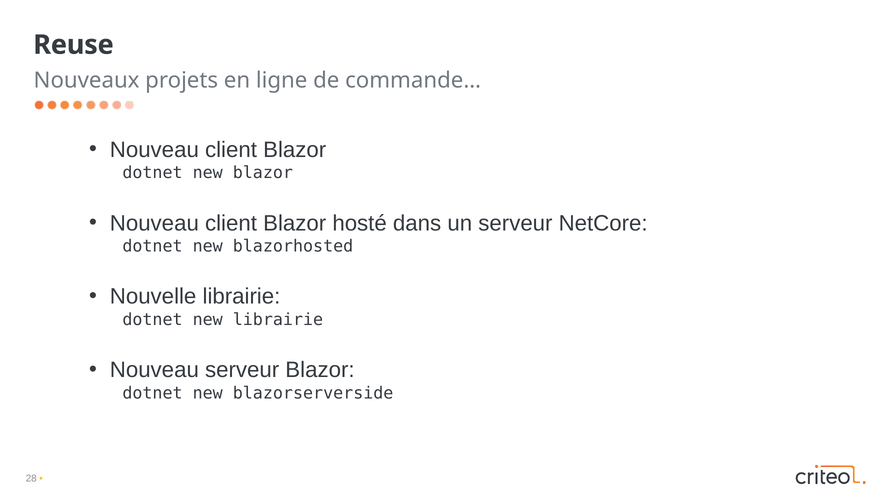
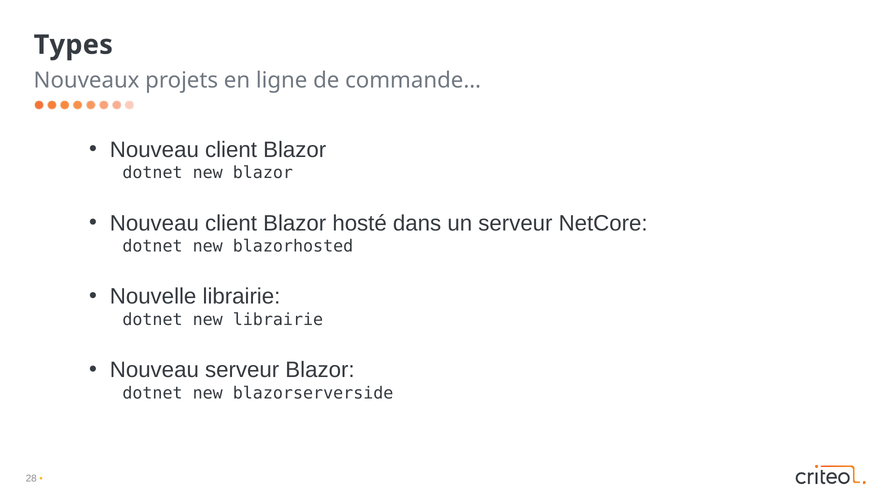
Reuse: Reuse -> Types (73, 45)
